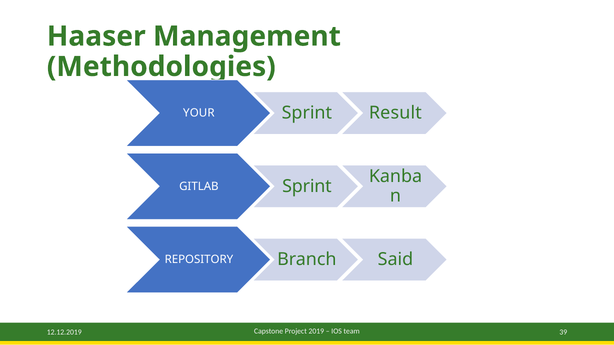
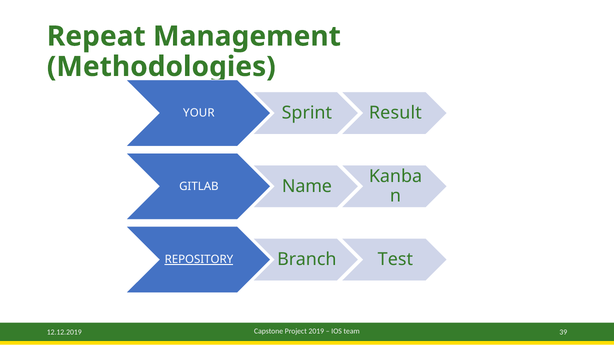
Haaser: Haaser -> Repeat (96, 36)
GITLAB Sprint: Sprint -> Name (307, 186)
REPOSITORY underline: none -> present (199, 260)
Said: Said -> Test (395, 260)
